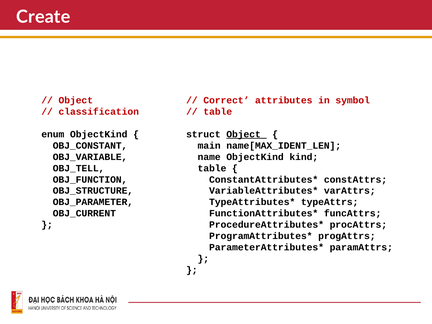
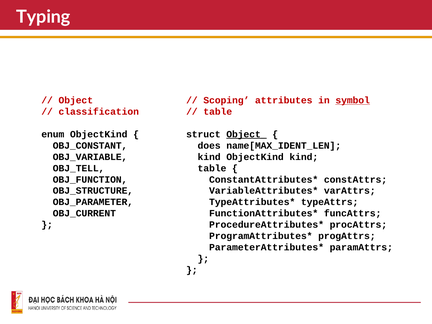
Create: Create -> Typing (43, 17)
Correct: Correct -> Scoping (226, 100)
symbol underline: none -> present (353, 100)
main: main -> does (209, 146)
name: name -> kind (209, 157)
